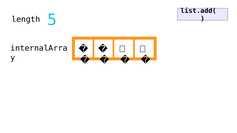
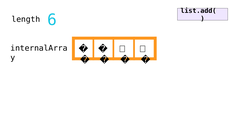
5: 5 -> 6 (52, 20)
